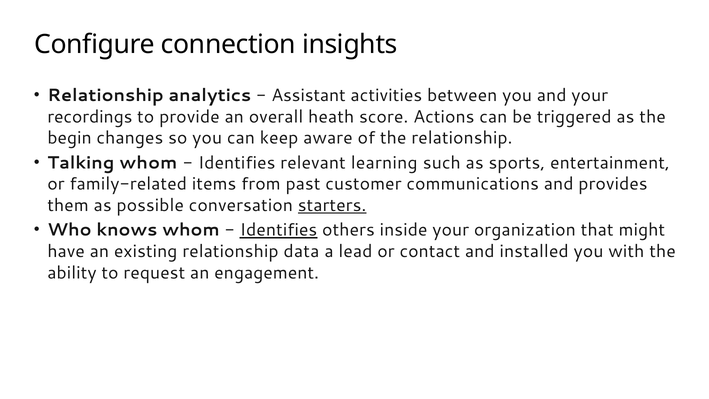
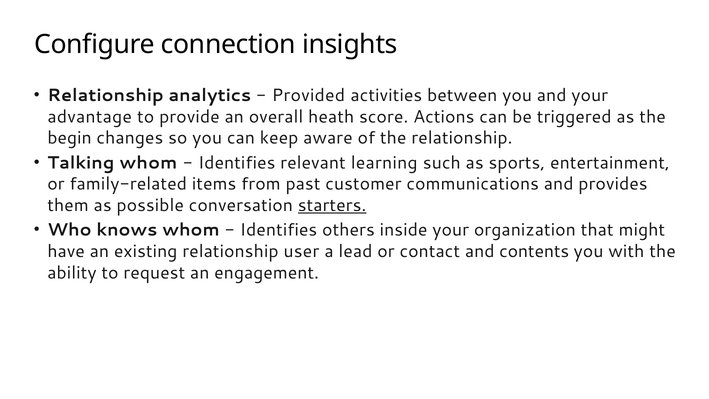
Assistant: Assistant -> Provided (308, 95)
recordings: recordings -> advantage (90, 117)
Identifies underline: present -> none (278, 230)
data: data -> user (301, 251)
installed: installed -> contents (534, 251)
